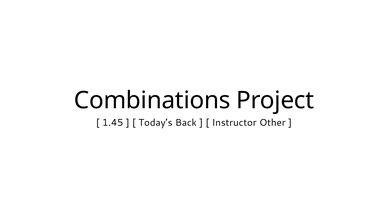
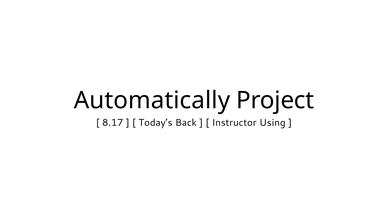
Combinations: Combinations -> Automatically (152, 101)
1.45: 1.45 -> 8.17 (113, 123)
Other: Other -> Using (272, 123)
